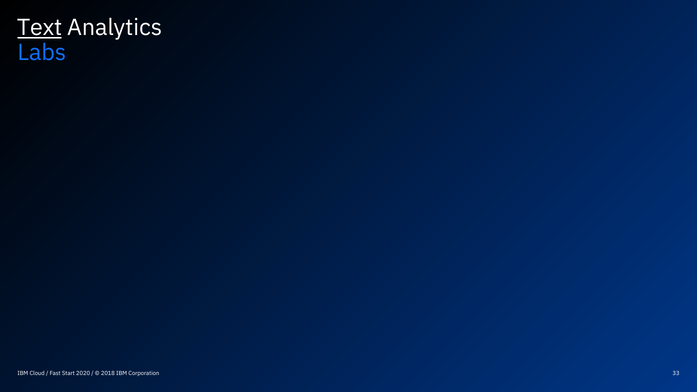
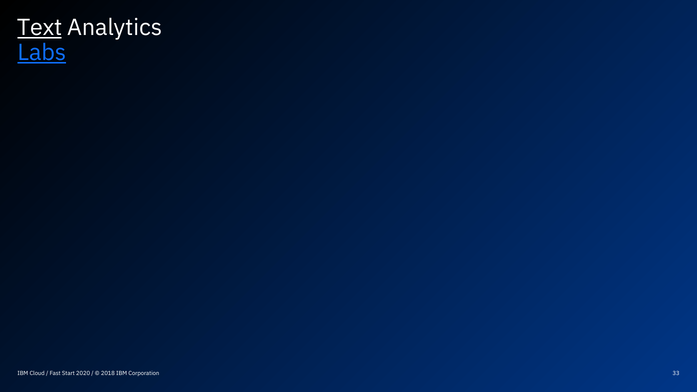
Labs underline: none -> present (42, 53)
